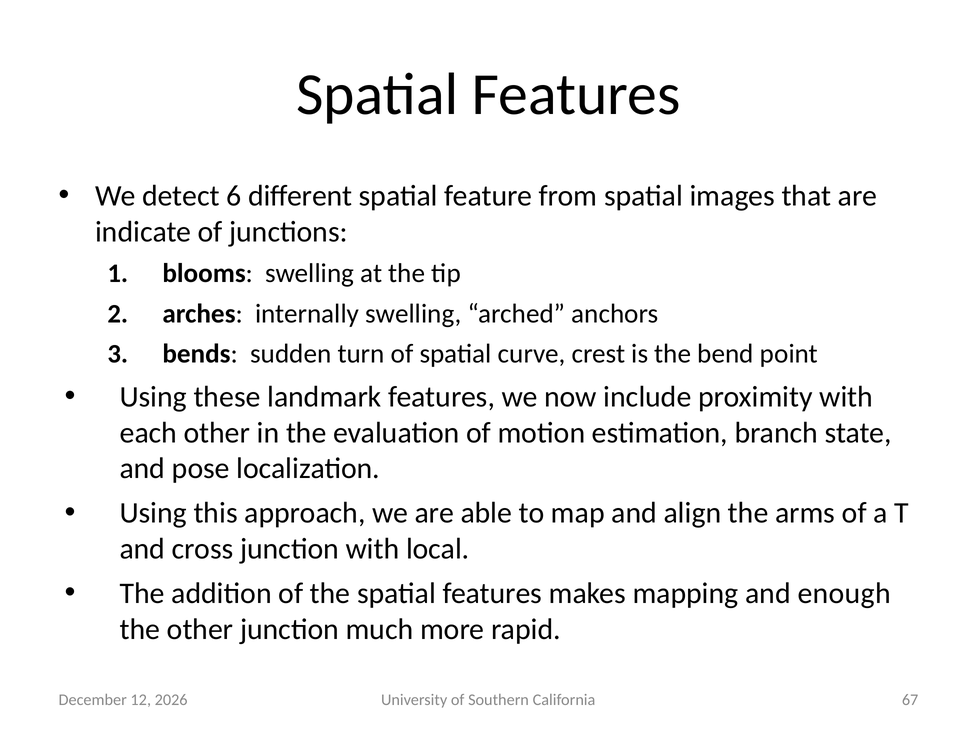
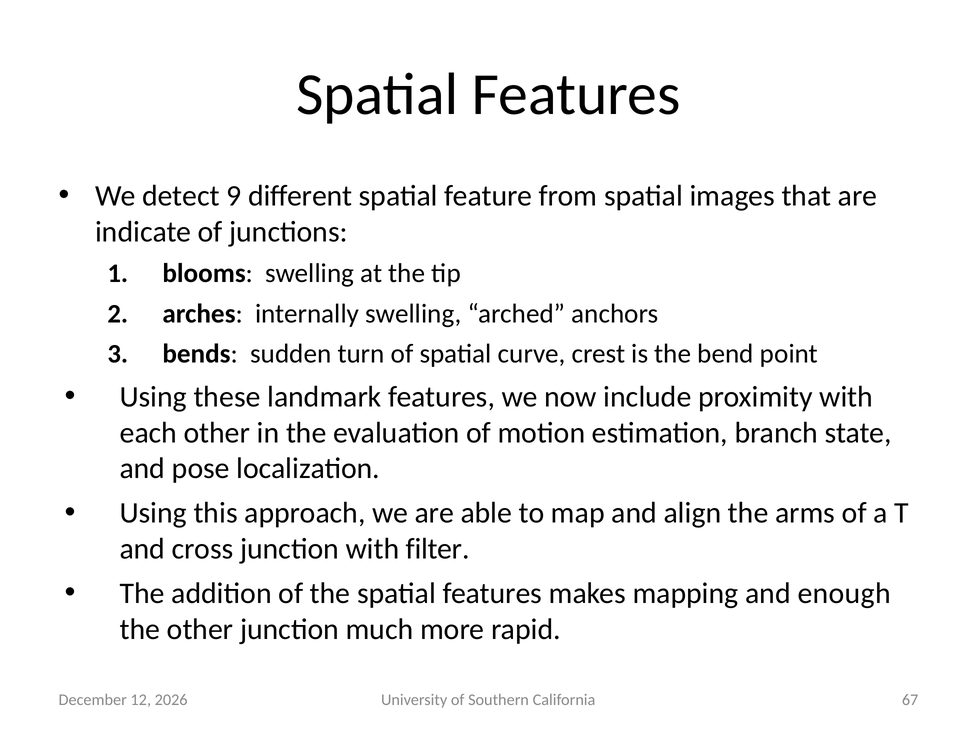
6: 6 -> 9 (234, 196)
local: local -> filter (438, 549)
